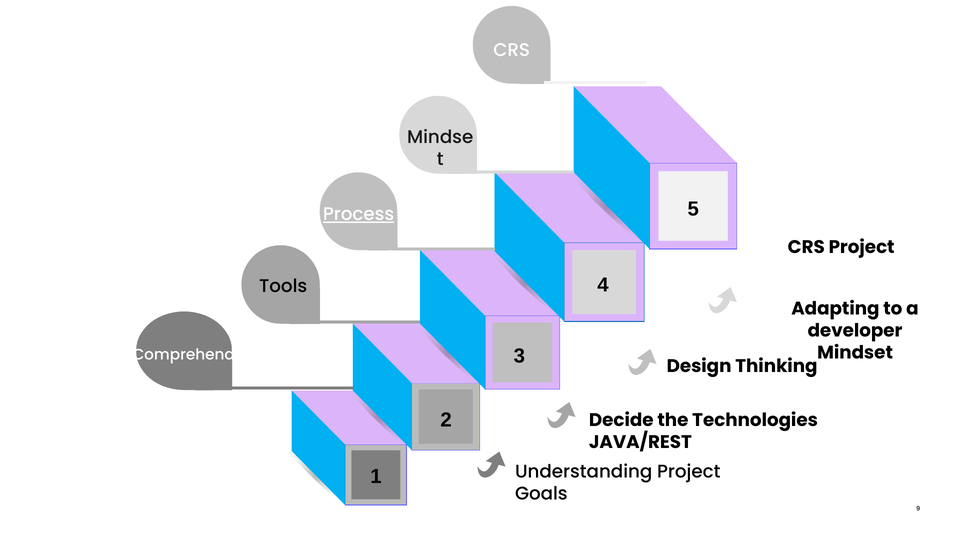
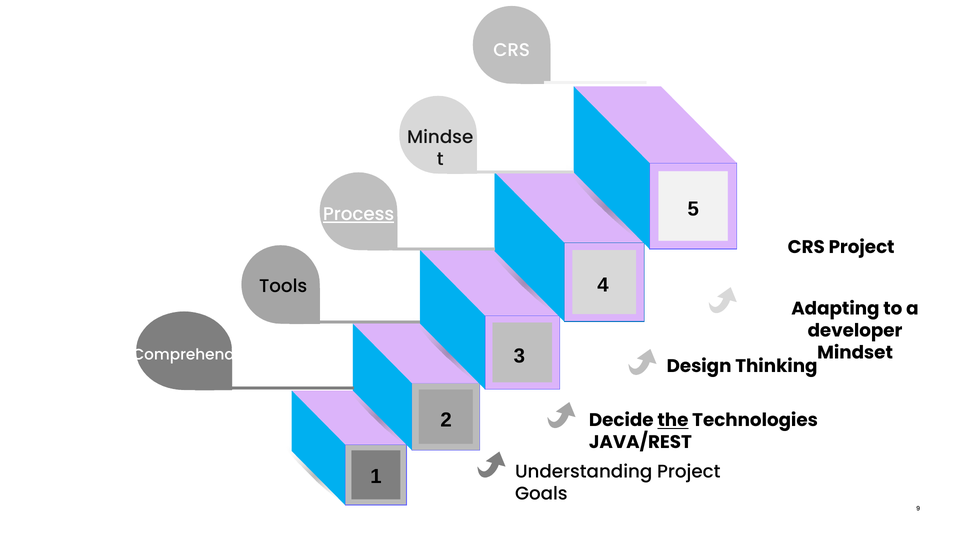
the underline: none -> present (673, 420)
